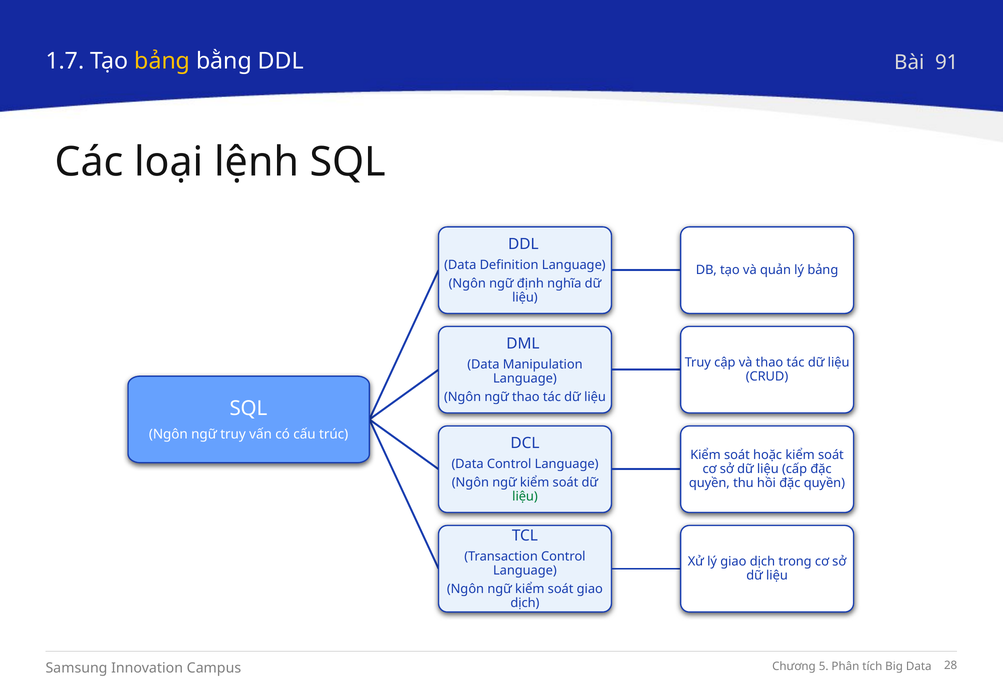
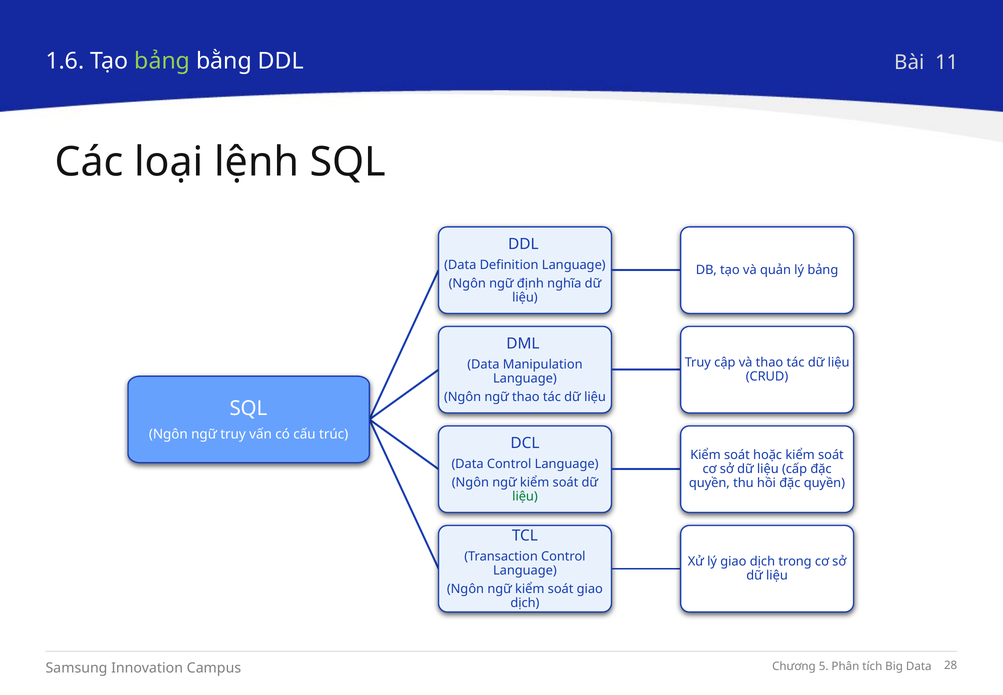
1.7: 1.7 -> 1.6 (65, 61)
bảng colour: yellow -> light green (162, 61)
91: 91 -> 11 (947, 63)
